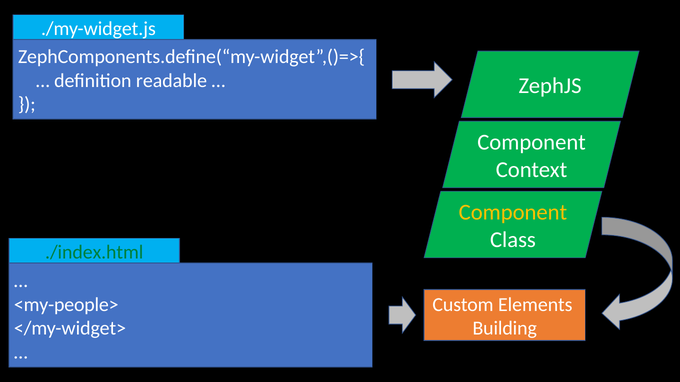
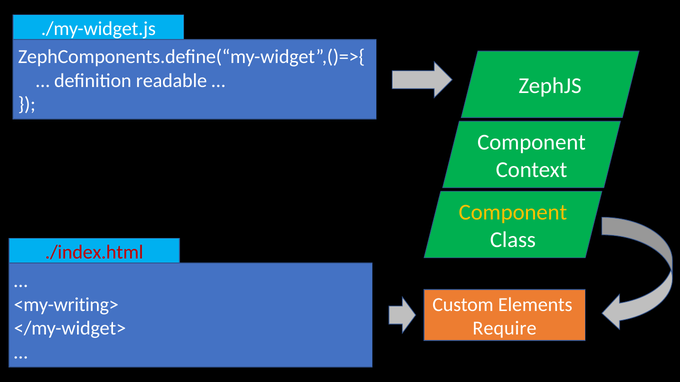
./index.html colour: green -> red (94, 252)
<my-people>: <my-people> -> <my-writing> (66, 305)
Building: Building -> Require (505, 329)
